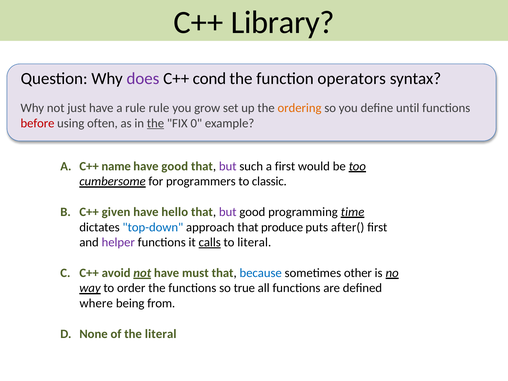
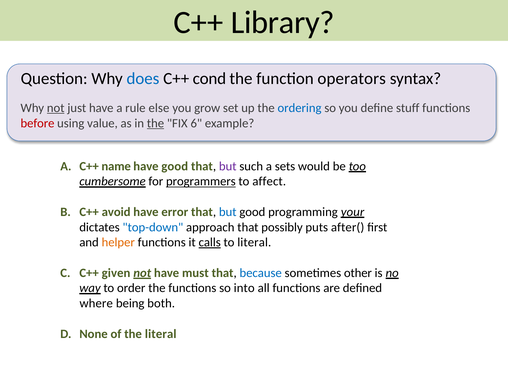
does colour: purple -> blue (143, 79)
not underline: none -> present (56, 108)
rule rule: rule -> else (159, 108)
ordering colour: orange -> blue (300, 108)
until: until -> stuff (408, 108)
often: often -> value (102, 123)
0: 0 -> 6 (196, 123)
a first: first -> sets (285, 166)
programmers underline: none -> present (201, 181)
classic: classic -> affect (269, 181)
given: given -> avoid (116, 212)
hello: hello -> error (175, 212)
but colour: purple -> blue (228, 212)
time: time -> your (353, 212)
produce: produce -> possibly (282, 227)
helper colour: purple -> orange (118, 242)
avoid: avoid -> given (116, 273)
true: true -> into (244, 288)
from: from -> both (161, 303)
